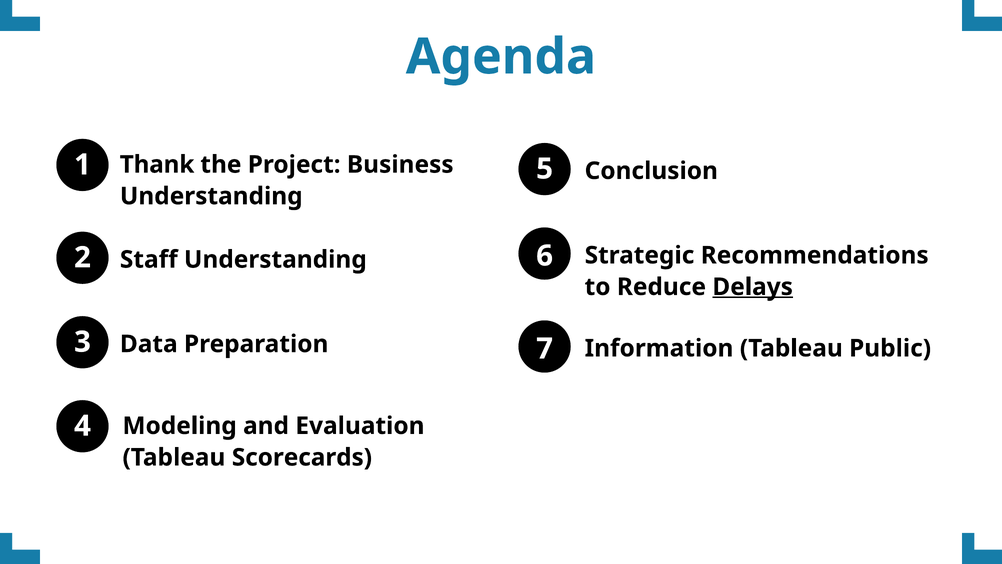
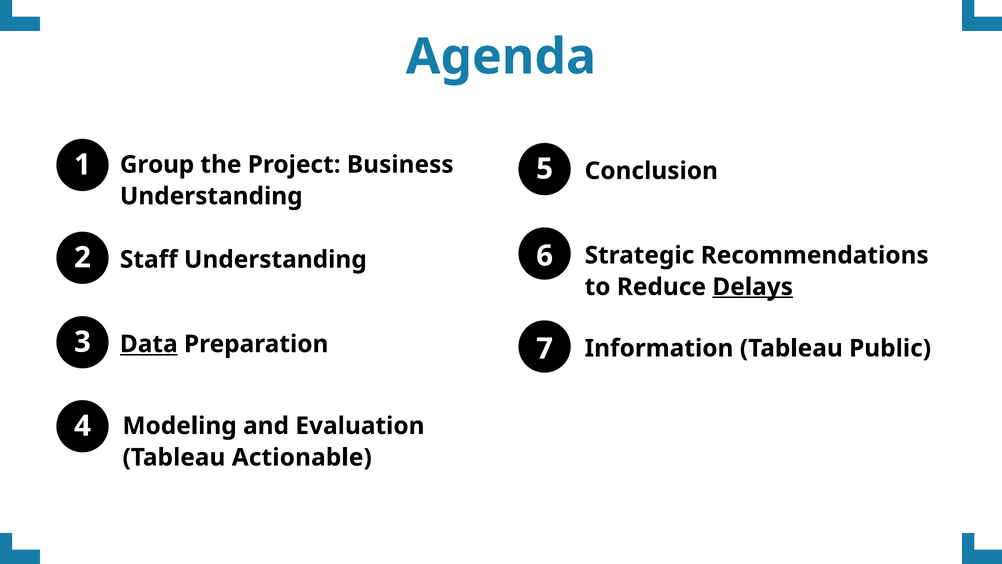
Thank: Thank -> Group (157, 165)
Data underline: none -> present (149, 344)
Scorecards: Scorecards -> Actionable (302, 457)
